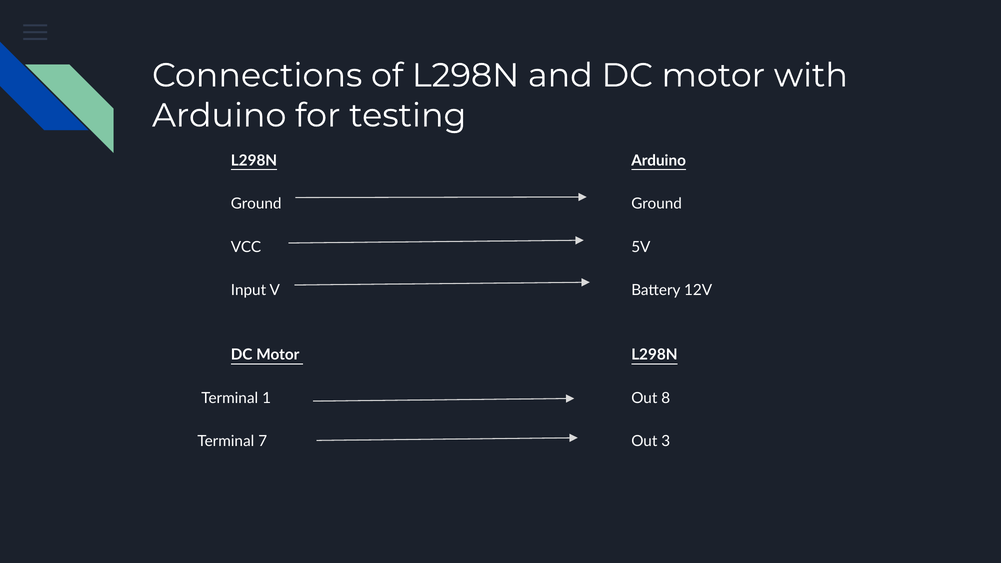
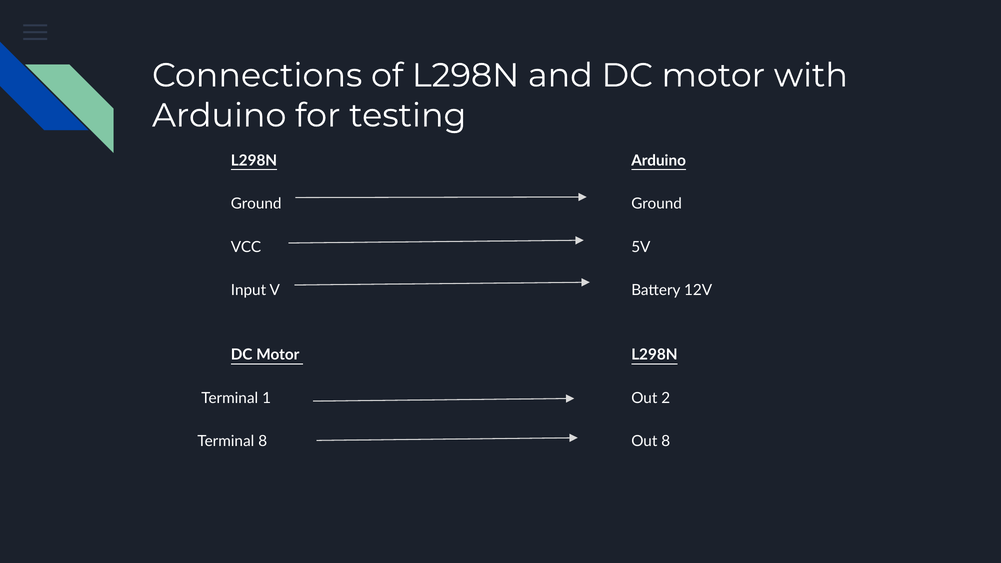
8: 8 -> 2 (666, 398)
Terminal 7: 7 -> 8 (263, 441)
Out 3: 3 -> 8 (666, 441)
